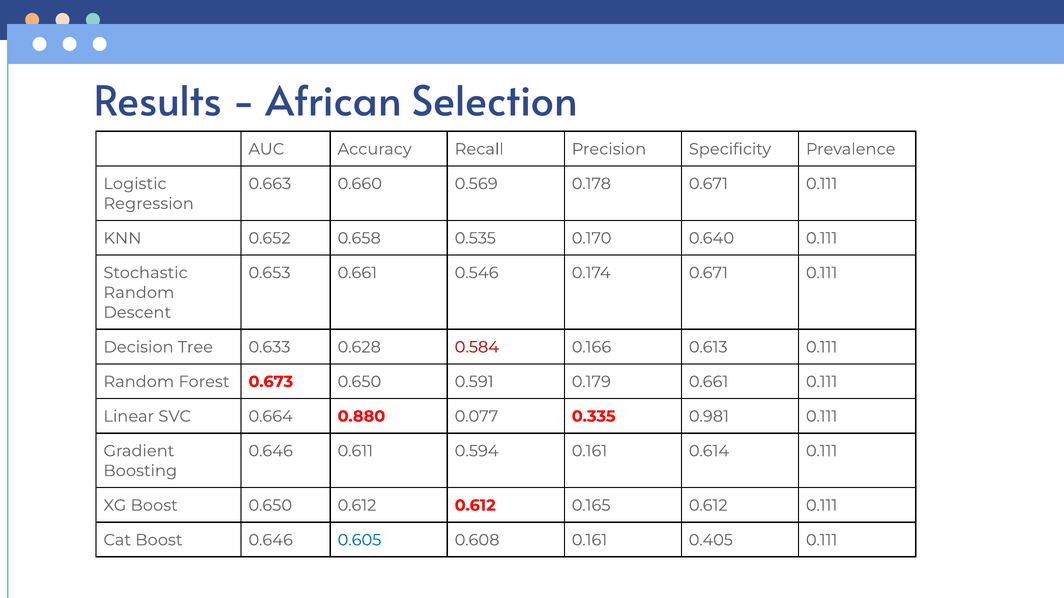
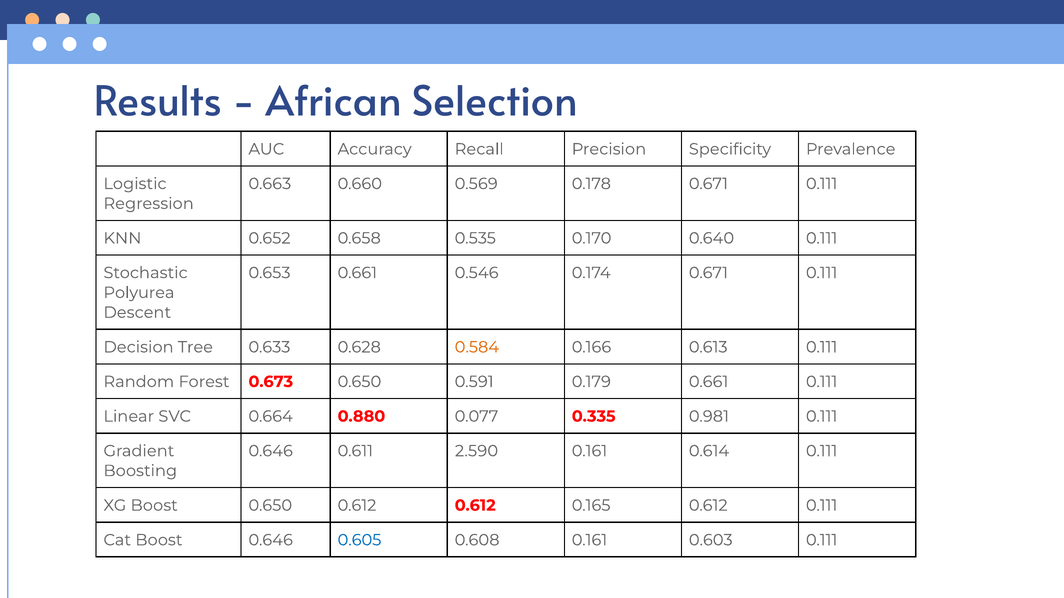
Random: Random -> Polyurea (139, 293)
0.584 colour: red -> orange (477, 347)
0.594: 0.594 -> 2.590 (477, 451)
0.405: 0.405 -> 0.603 (711, 540)
